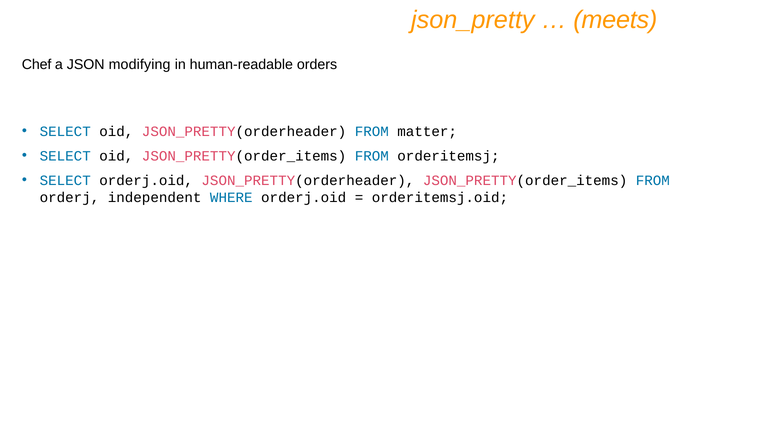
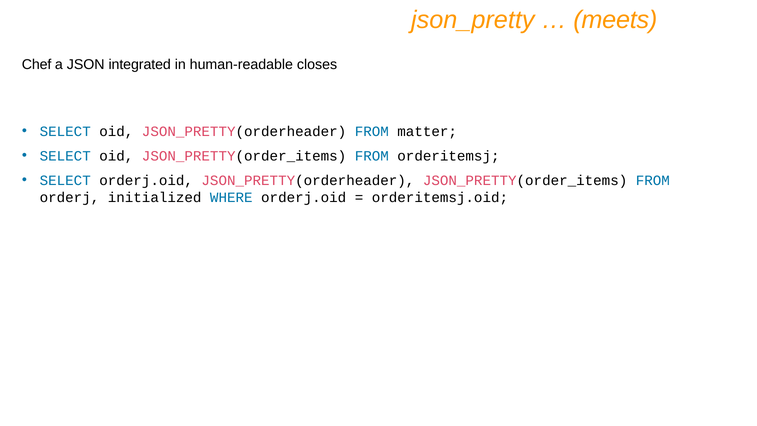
modifying: modifying -> integrated (140, 64)
orders: orders -> closes (317, 64)
independent: independent -> initialized (155, 198)
